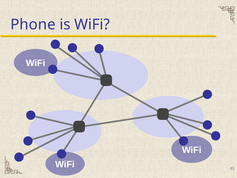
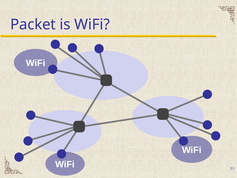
Phone: Phone -> Packet (33, 25)
